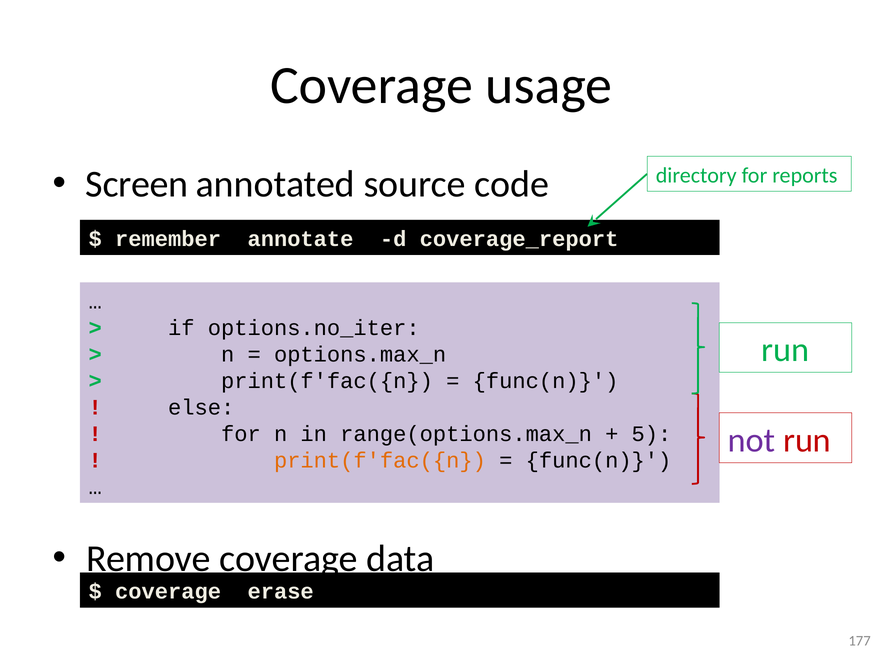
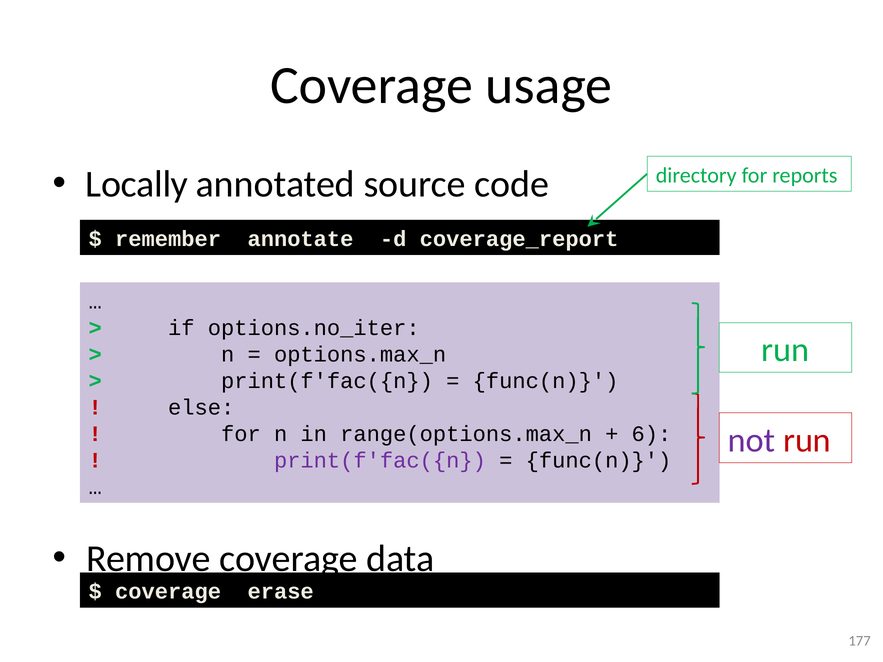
Screen: Screen -> Locally (137, 184)
5: 5 -> 6 (651, 434)
print(f'fac({n colour: orange -> purple (380, 460)
